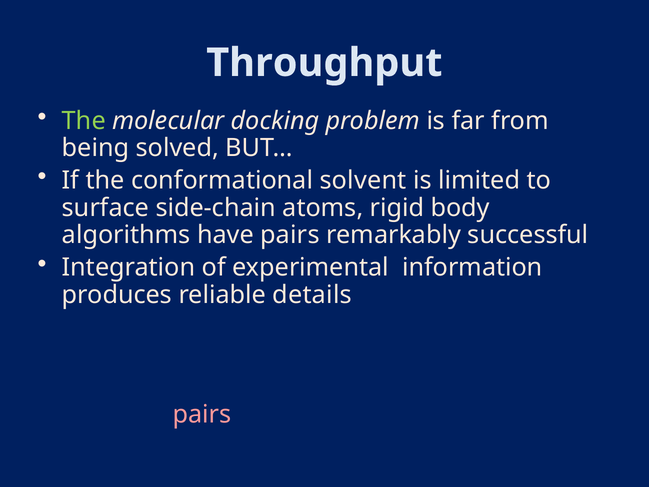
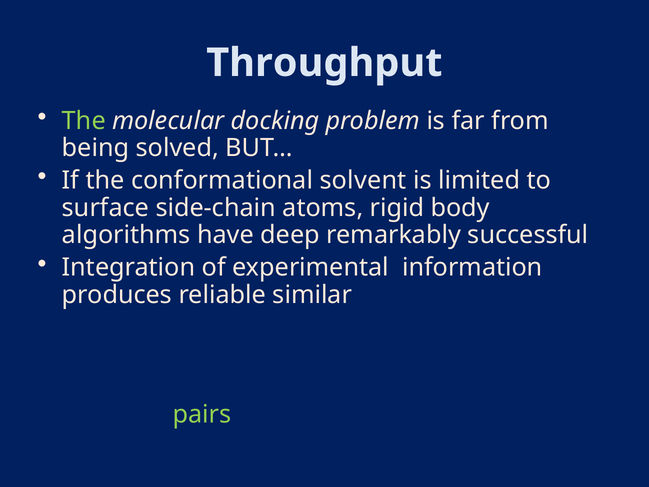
have pairs: pairs -> deep (290, 235)
details: details -> similar (312, 295)
pairs colour: pink -> light green (202, 414)
